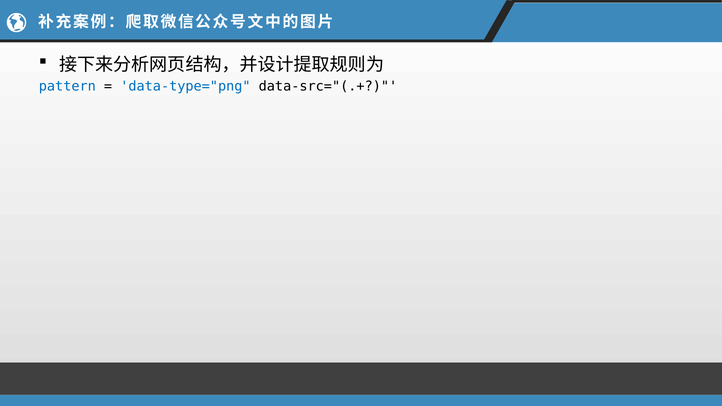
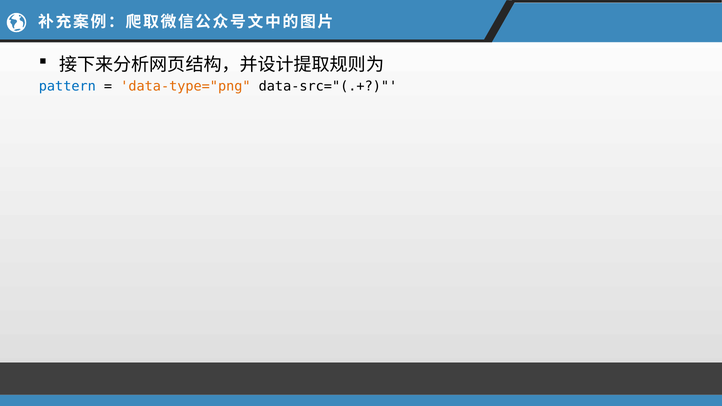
data-type="png colour: blue -> orange (185, 86)
